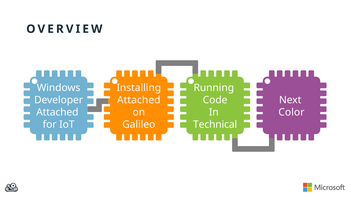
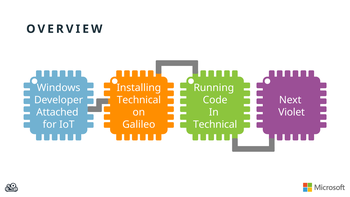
Attached: Attached -> Technical (139, 100)
Color: Color -> Violet (292, 112)
